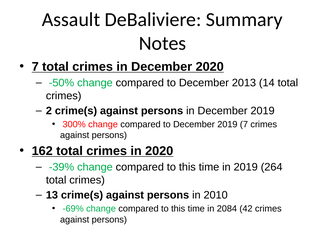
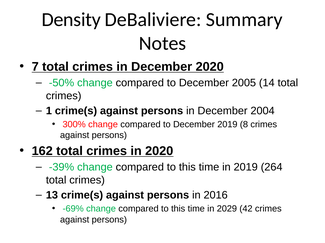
Assault: Assault -> Density (71, 20)
2013: 2013 -> 2005 (244, 83)
2: 2 -> 1 (49, 111)
in December 2019: 2019 -> 2004 (263, 111)
2019 7: 7 -> 8 (244, 125)
2010: 2010 -> 2016 (216, 196)
2084: 2084 -> 2029 (227, 209)
